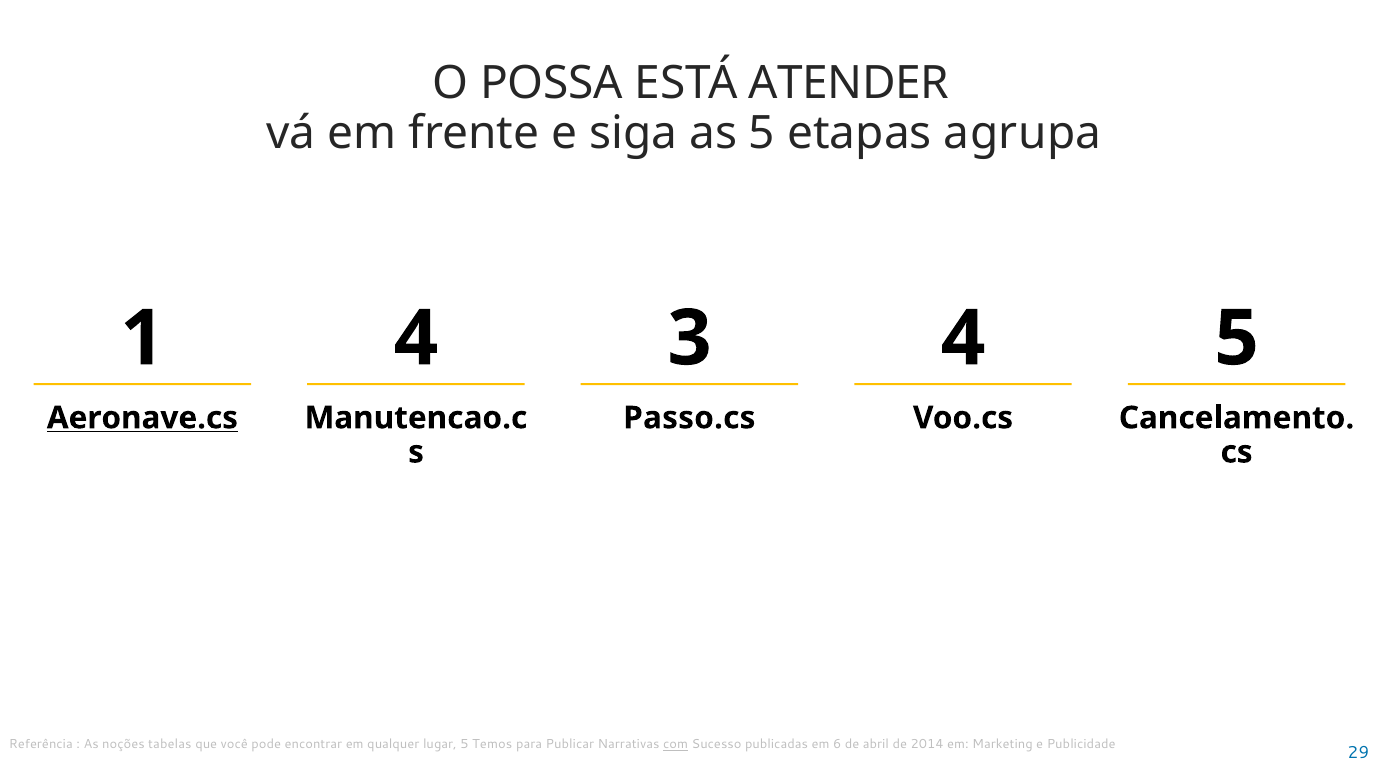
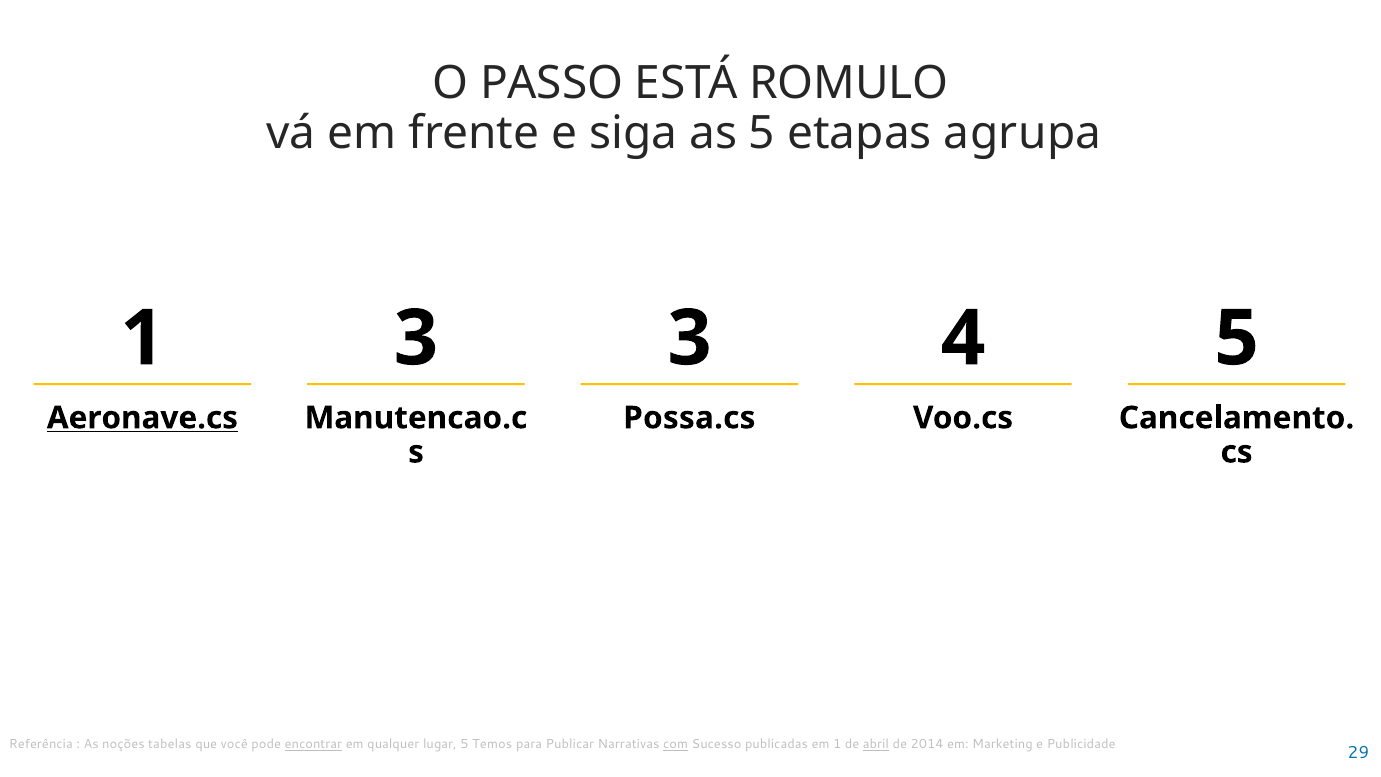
POSSA: POSSA -> PASSO (552, 83)
ATENDER: ATENDER -> ROMULO (849, 83)
1 4: 4 -> 3 (416, 339)
Passo.cs: Passo.cs -> Possa.cs (689, 418)
encontrar underline: none -> present (313, 744)
em 6: 6 -> 1 (837, 744)
abril underline: none -> present (876, 744)
